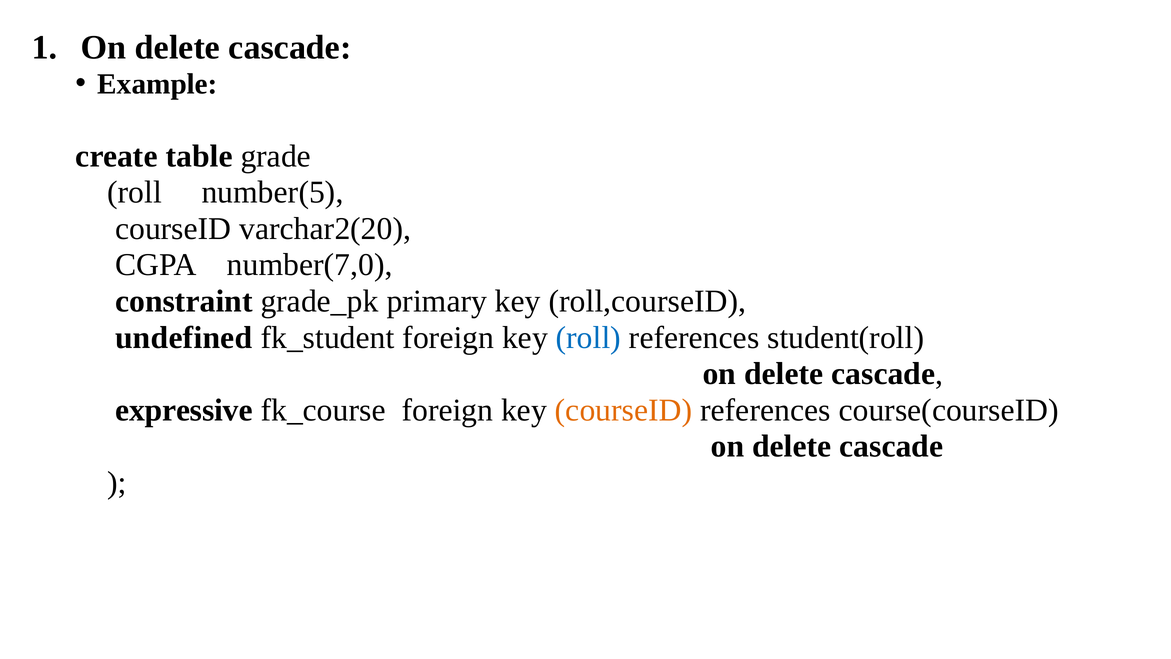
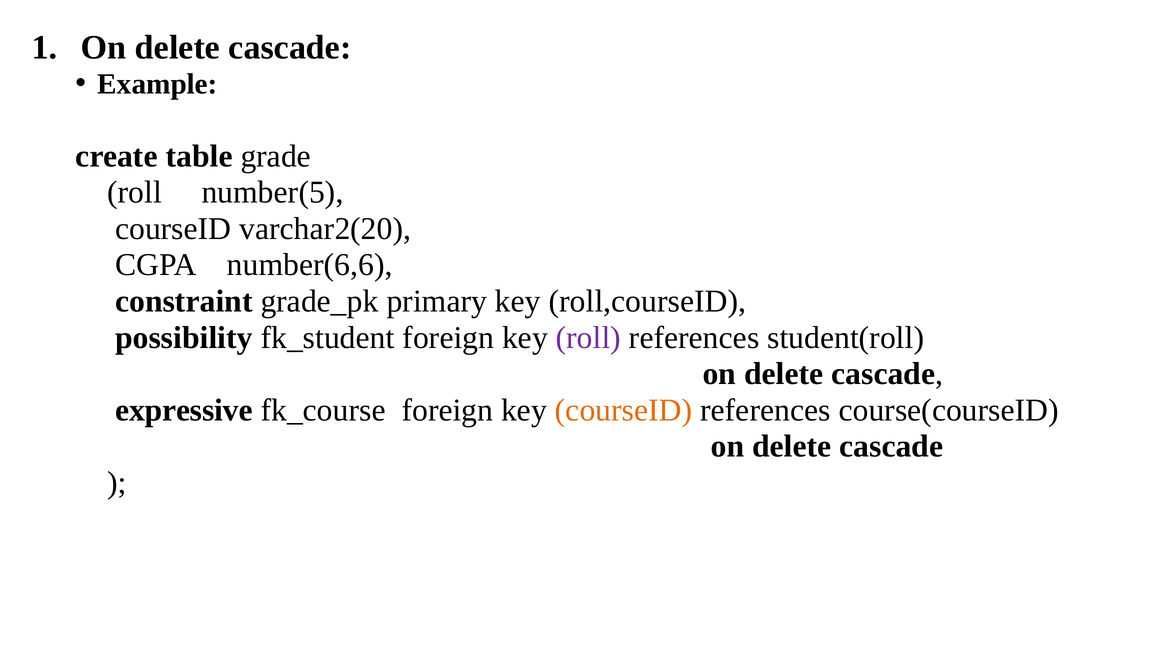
number(7,0: number(7,0 -> number(6,6 (310, 265)
undefined: undefined -> possibility (184, 337)
roll colour: blue -> purple (588, 337)
